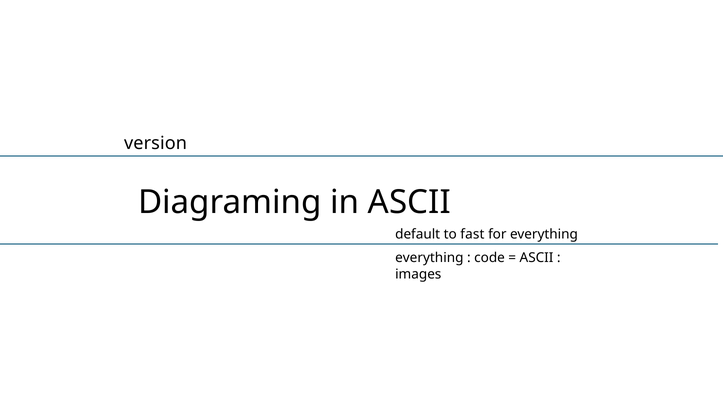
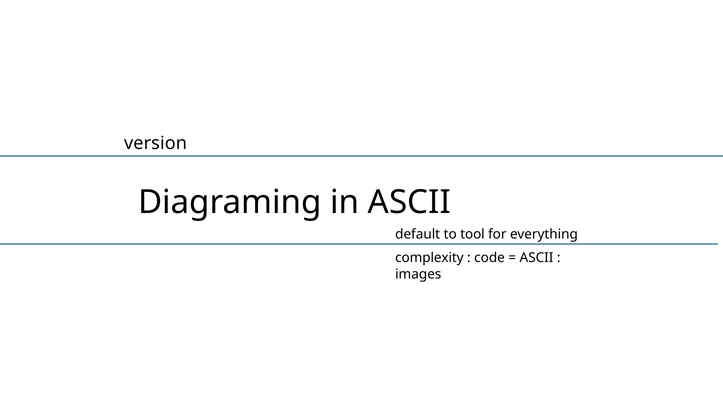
fast: fast -> tool (473, 234)
everything: everything -> complexity (429, 258)
